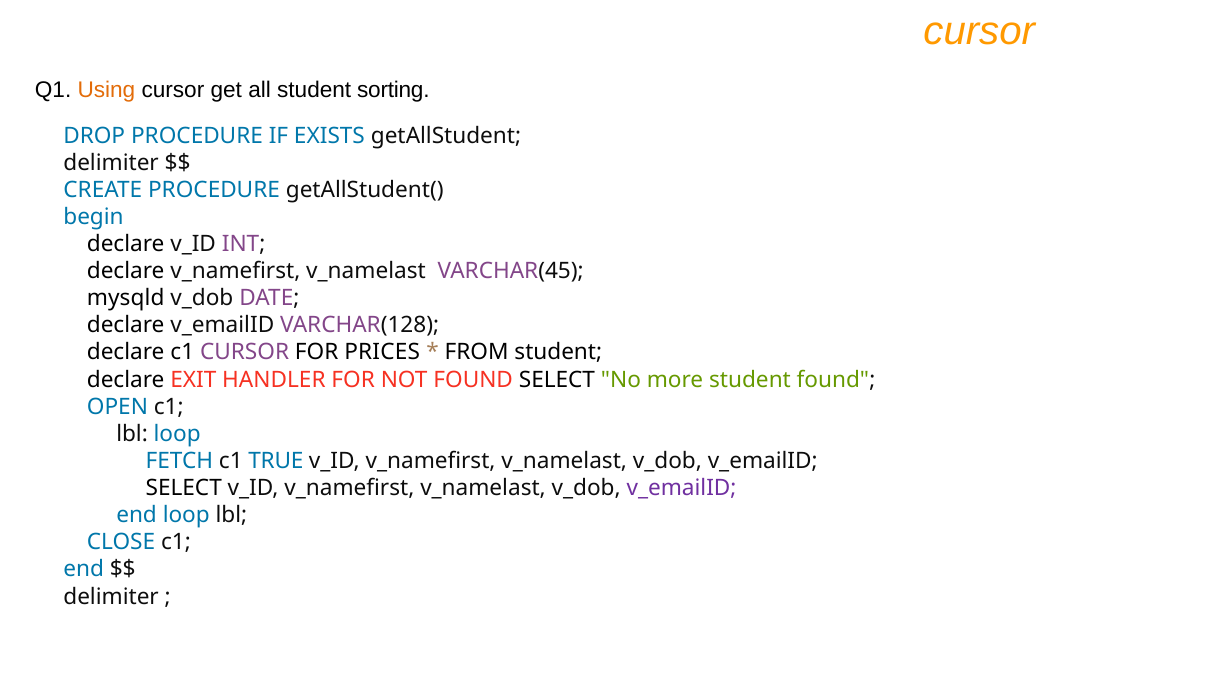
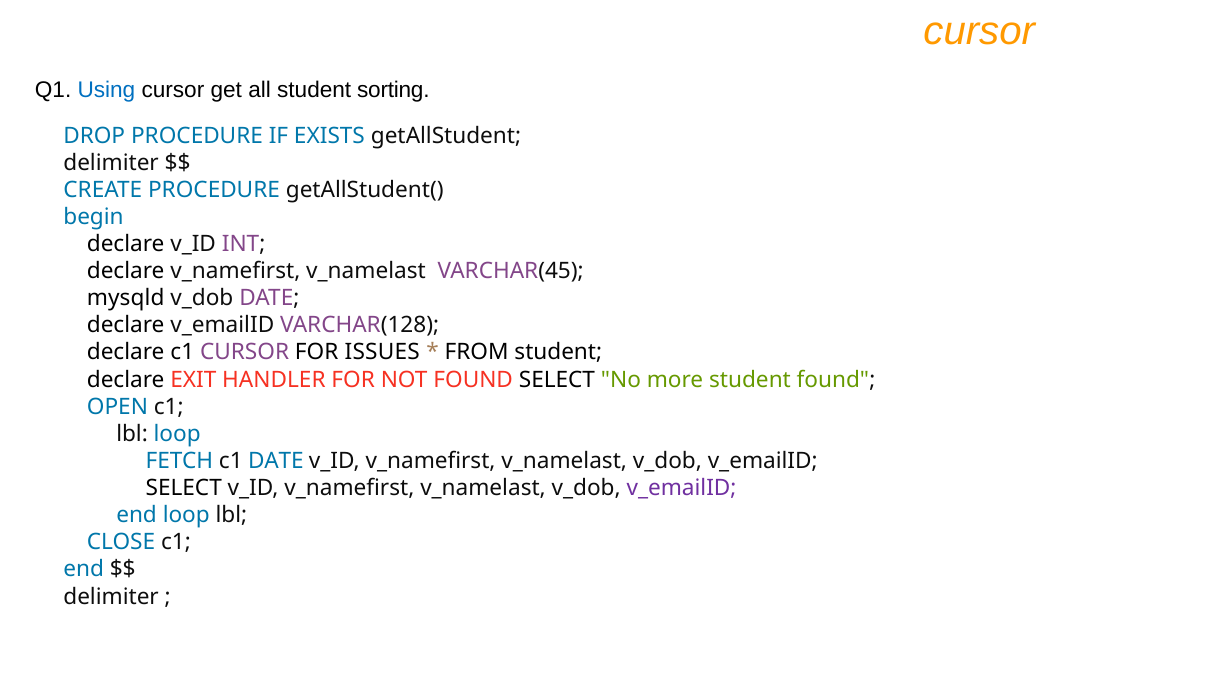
Using colour: orange -> blue (106, 90)
PRICES: PRICES -> ISSUES (382, 353)
c1 TRUE: TRUE -> DATE (276, 461)
